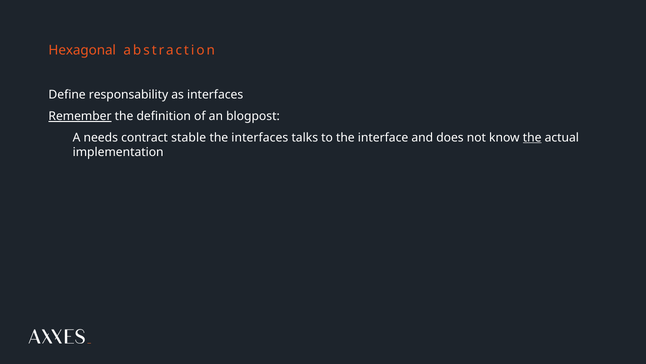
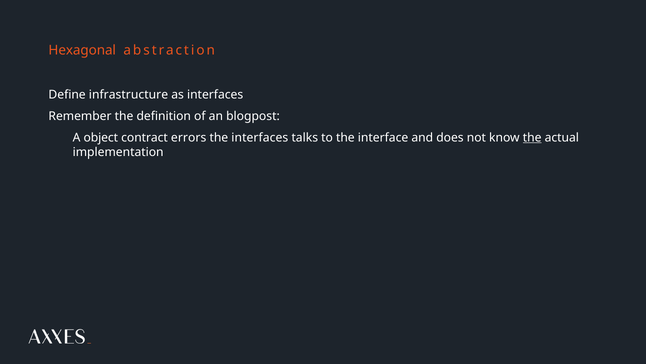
responsability: responsability -> infrastructure (128, 95)
Remember underline: present -> none (80, 116)
needs: needs -> object (101, 137)
stable: stable -> errors (189, 137)
